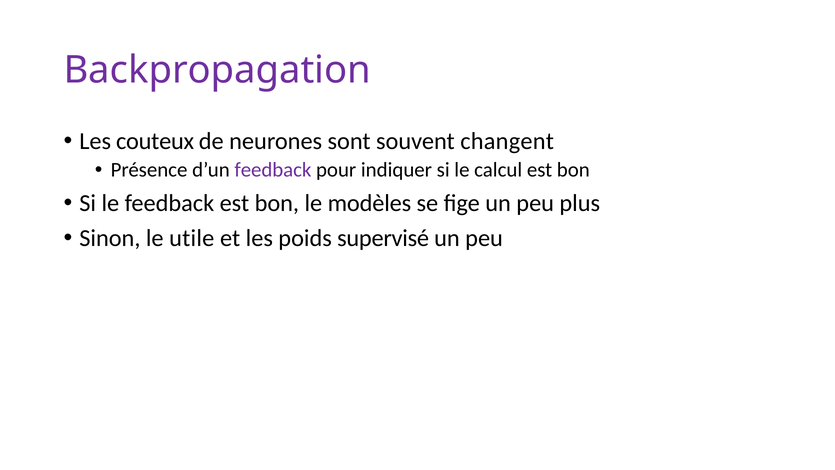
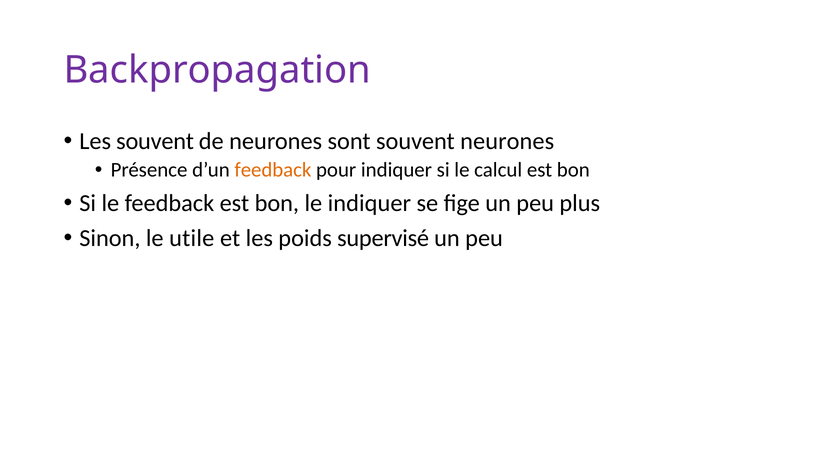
Les couteux: couteux -> souvent (155, 141)
souvent changent: changent -> neurones (507, 141)
feedback colour: purple -> orange (273, 170)
le modèles: modèles -> indiquer (369, 203)
